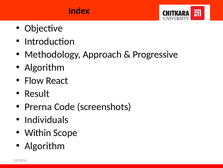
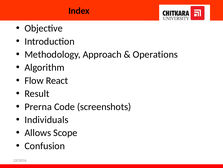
Progressive: Progressive -> Operations (155, 54)
Within: Within -> Allows (38, 132)
Algorithm: Algorithm -> Confusion (45, 145)
